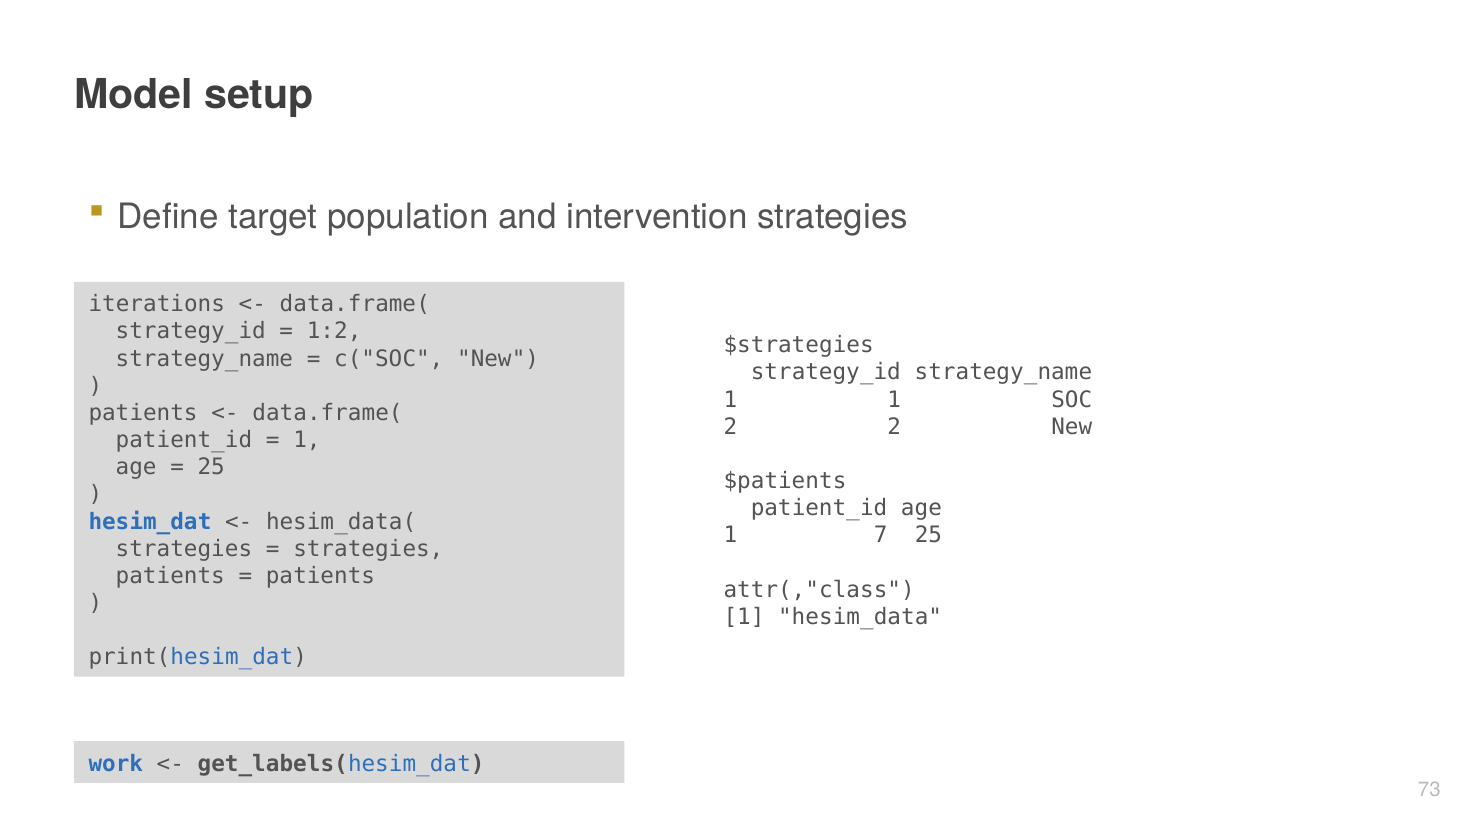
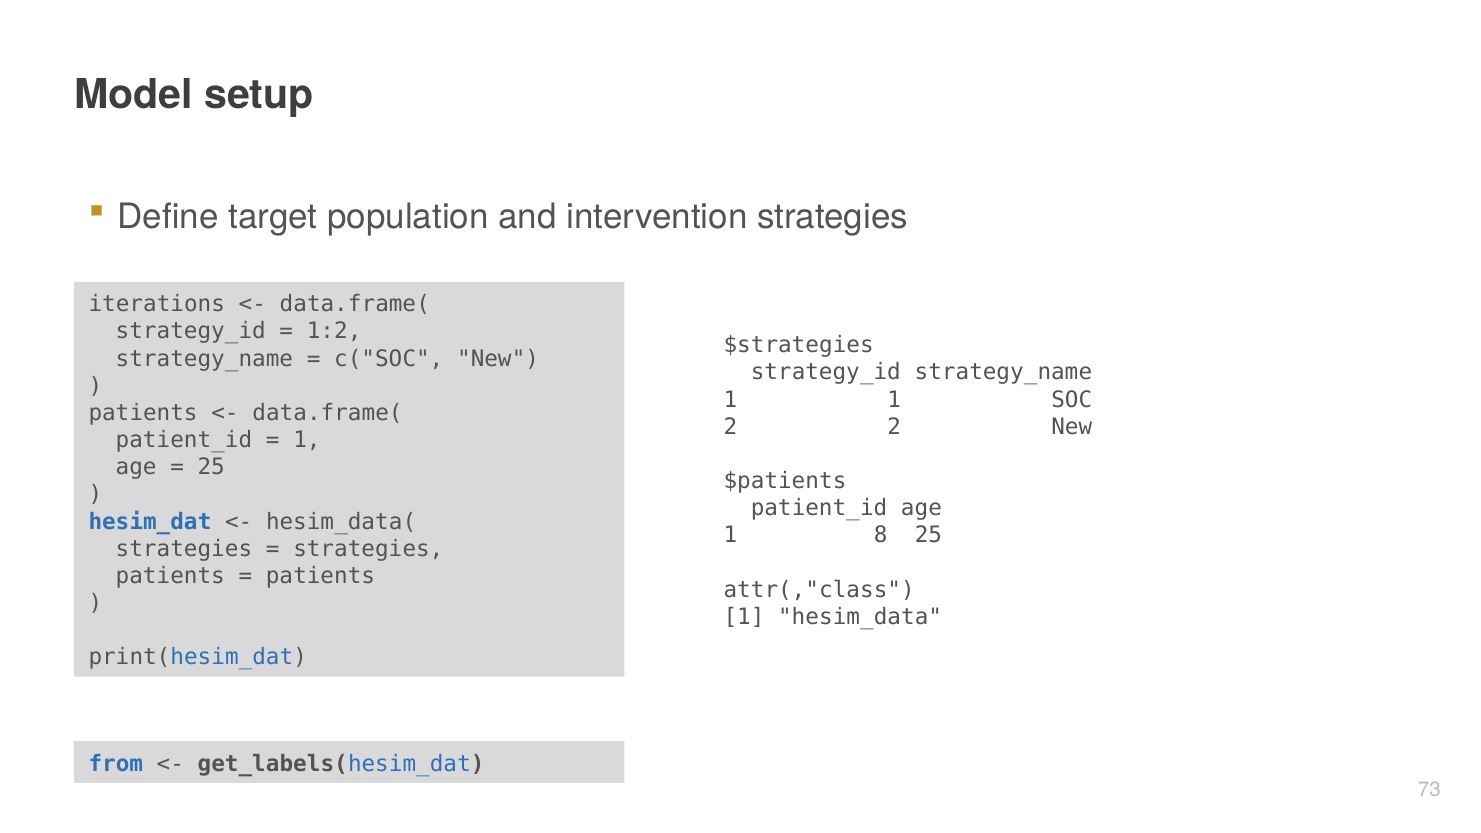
7: 7 -> 8 (881, 536)
work: work -> from (116, 764)
